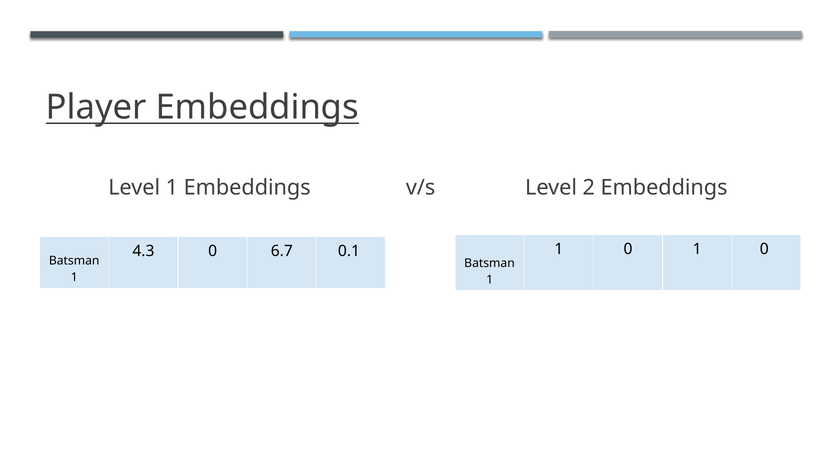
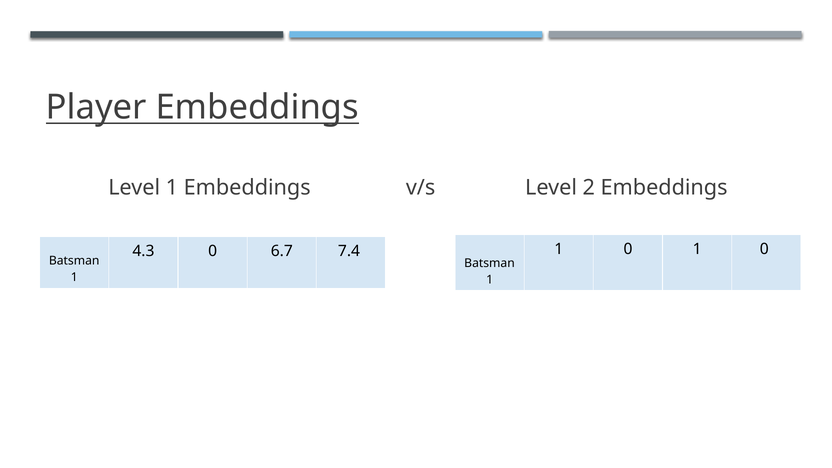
0.1: 0.1 -> 7.4 (349, 251)
